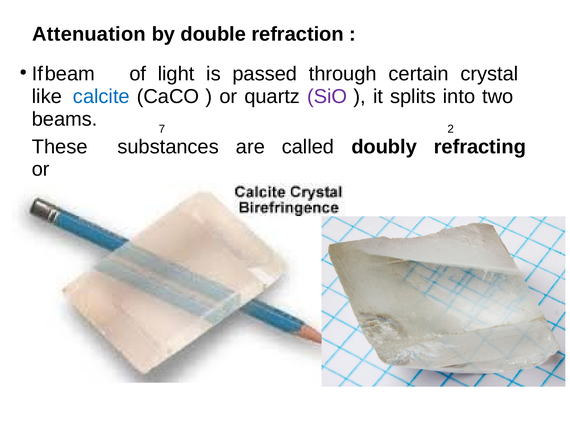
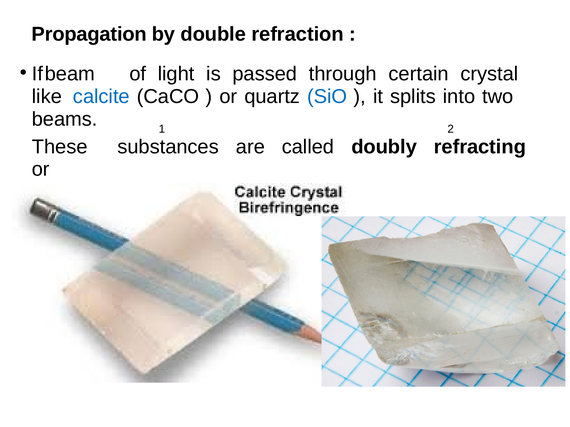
Attenuation: Attenuation -> Propagation (89, 34)
SiO colour: purple -> blue (327, 97)
7: 7 -> 1 (162, 129)
